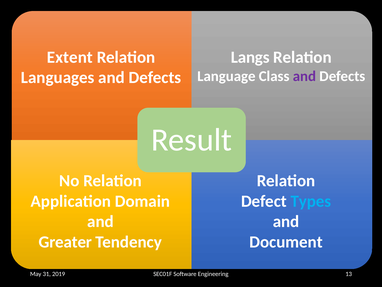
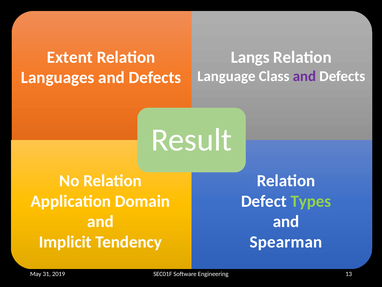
Types colour: light blue -> light green (311, 201)
Greater: Greater -> Implicit (65, 242)
Document: Document -> Spearman (286, 242)
